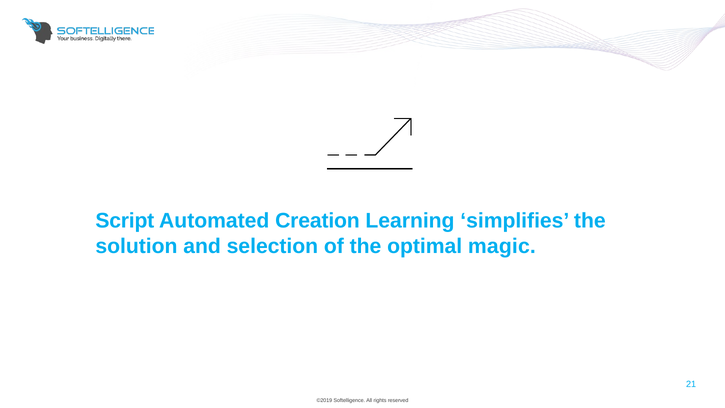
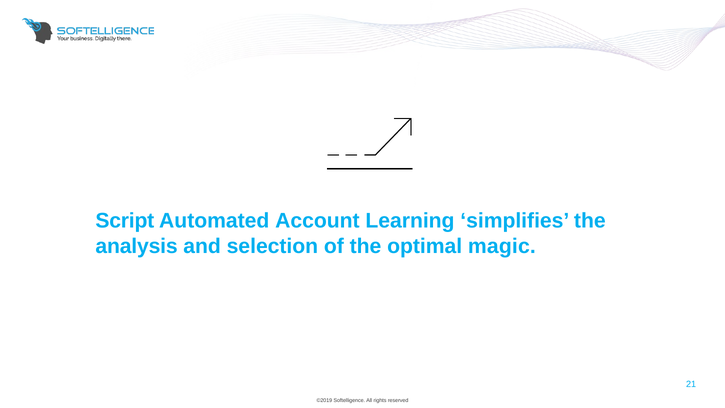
Creation: Creation -> Account (317, 221)
solution: solution -> analysis (137, 246)
